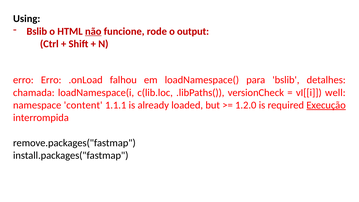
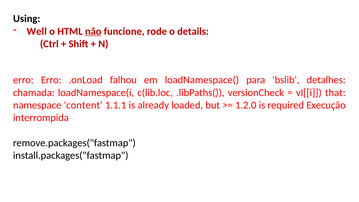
Bslib: Bslib -> Well (37, 31)
output: output -> details (193, 31)
well: well -> that (335, 93)
Execução underline: present -> none (326, 105)
